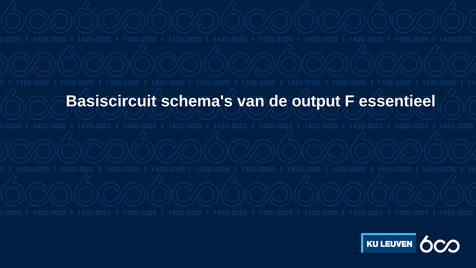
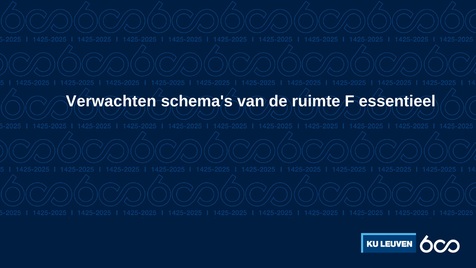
Basiscircuit: Basiscircuit -> Verwachten (111, 101)
output: output -> ruimte (316, 101)
